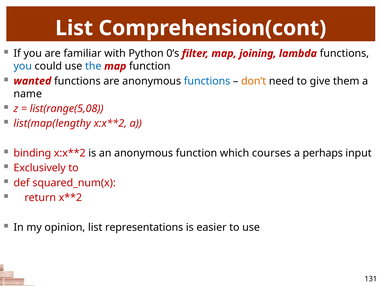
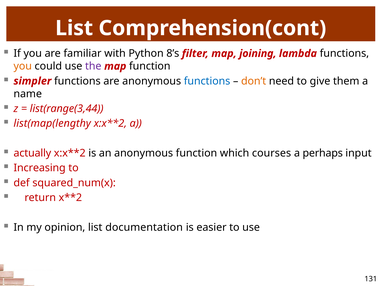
0’s: 0’s -> 8’s (173, 53)
you colour: blue -> orange (23, 66)
the colour: blue -> purple (93, 66)
wanted: wanted -> simpler (32, 81)
list(range(5,08: list(range(5,08 -> list(range(3,44 (67, 108)
binding: binding -> actually (32, 153)
Exclusively: Exclusively -> Increasing (40, 168)
representations: representations -> documentation (144, 227)
